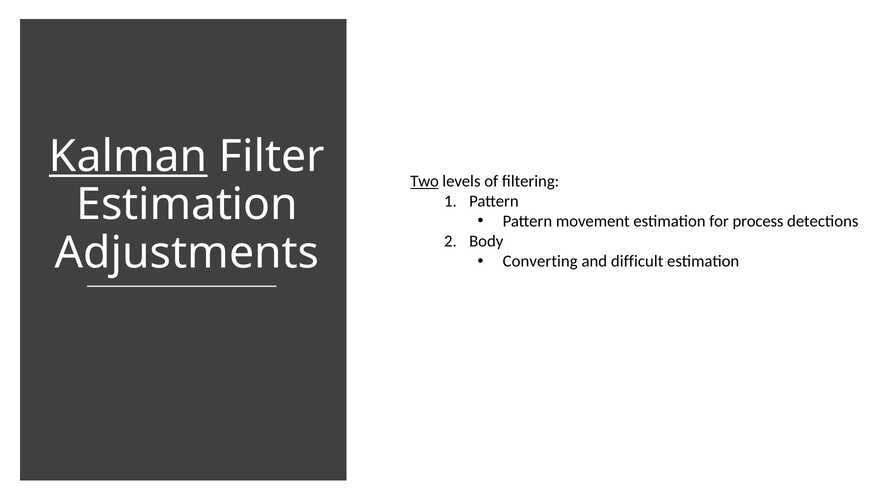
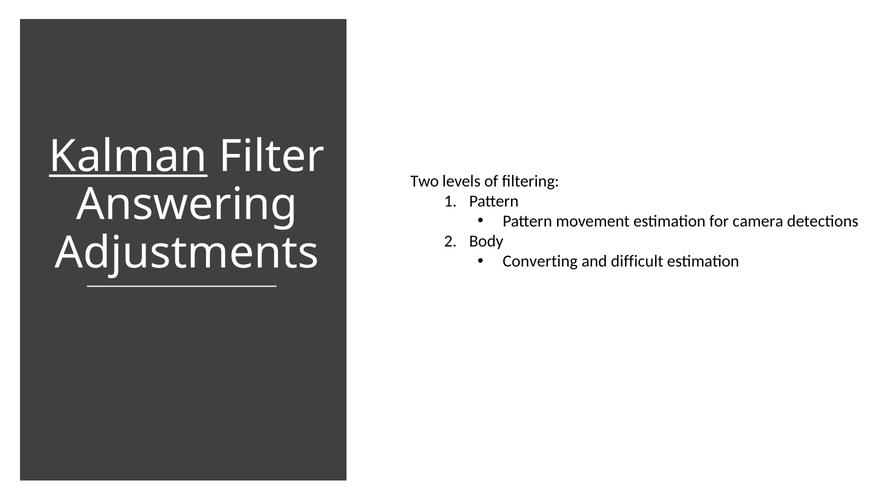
Two underline: present -> none (425, 181)
Estimation: Estimation -> Answering (187, 205)
process: process -> camera (758, 221)
